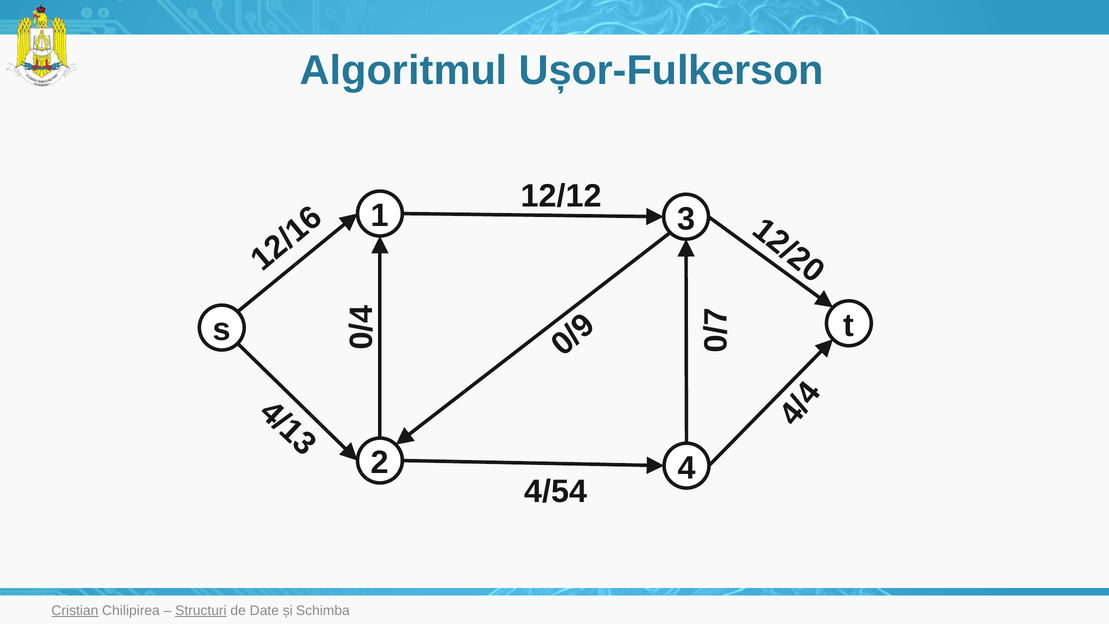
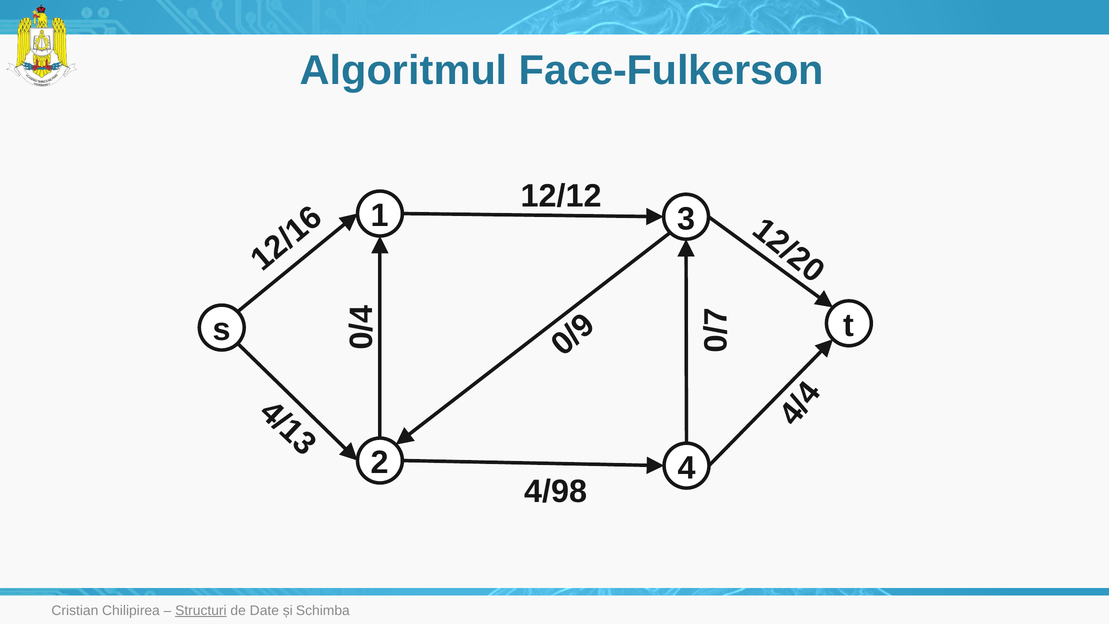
Ușor-Fulkerson: Ușor-Fulkerson -> Face-Fulkerson (671, 71)
4/54: 4/54 -> 4/98 (556, 491)
Cristian underline: present -> none (75, 610)
